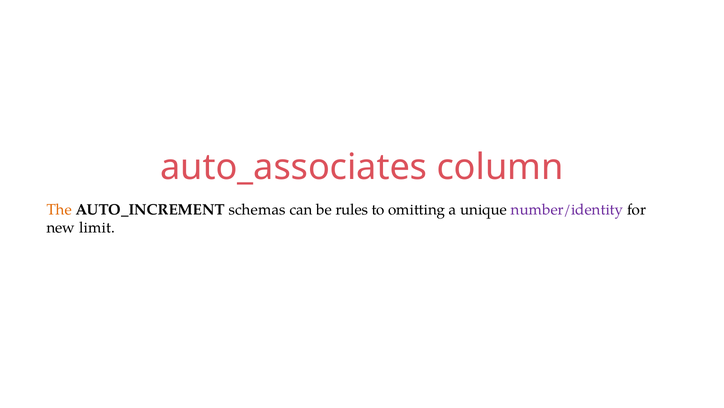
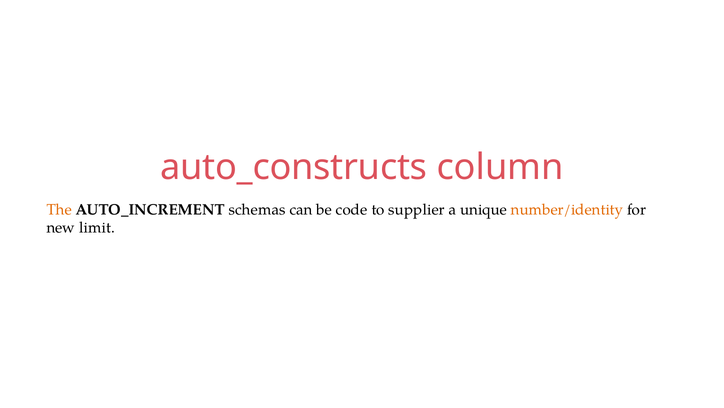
auto_associates: auto_associates -> auto_constructs (294, 167)
rules: rules -> code (352, 209)
omitting: omitting -> supplier (417, 209)
number/identity colour: purple -> orange (567, 209)
